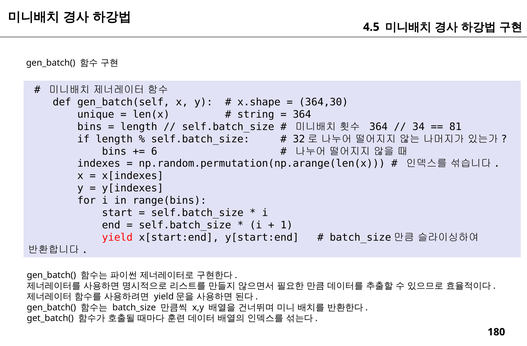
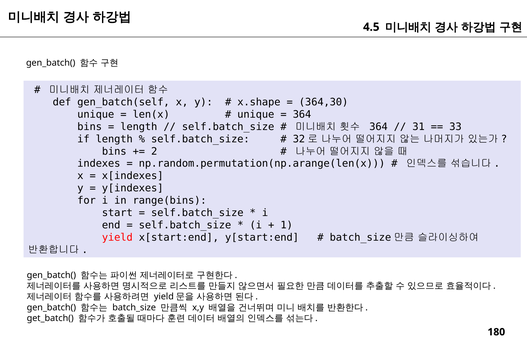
string: string -> unique (256, 114)
34: 34 -> 31 (419, 127)
81: 81 -> 33 (455, 127)
6: 6 -> 2 (154, 151)
